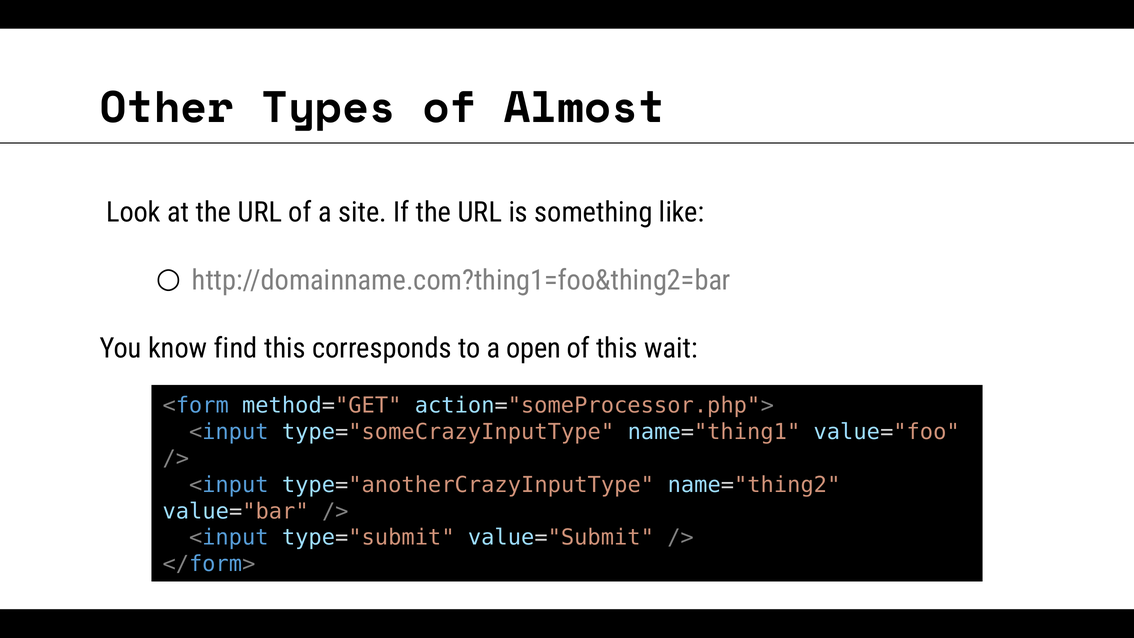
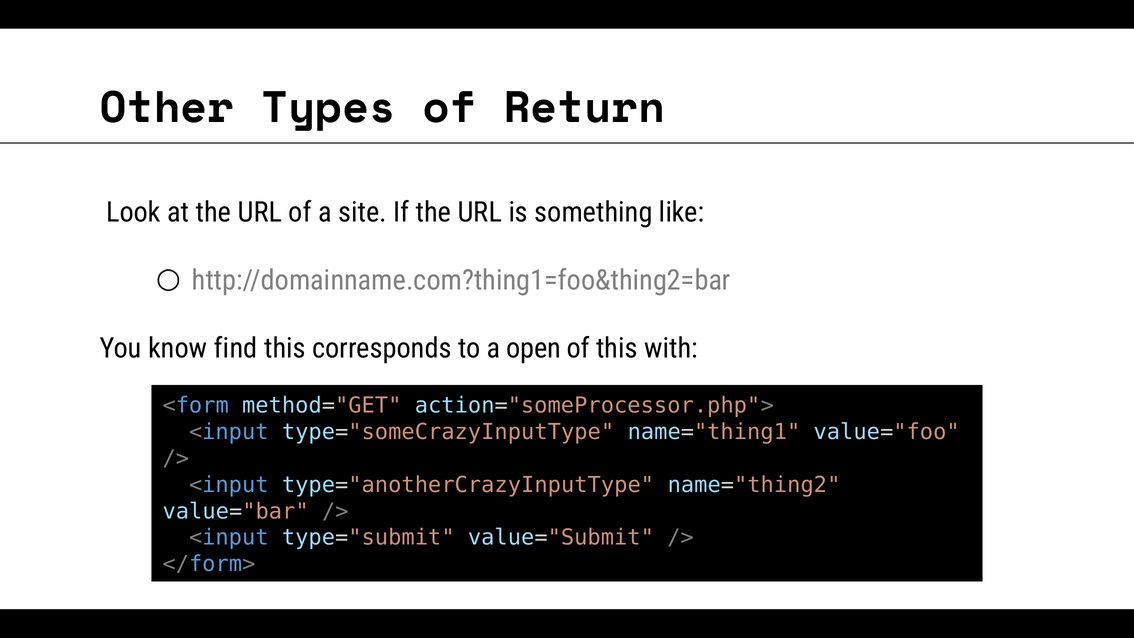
Almost: Almost -> Return (584, 108)
wait: wait -> with (671, 348)
